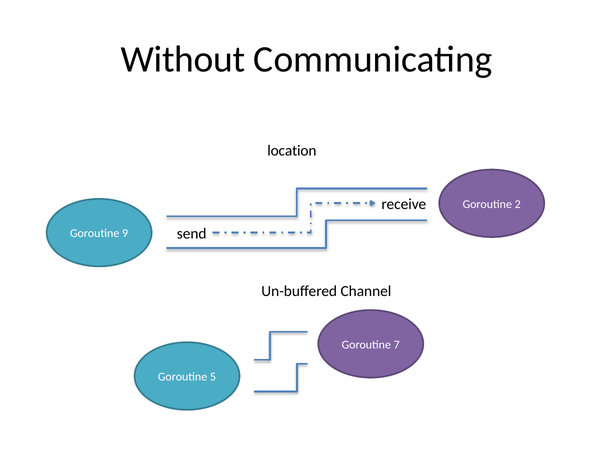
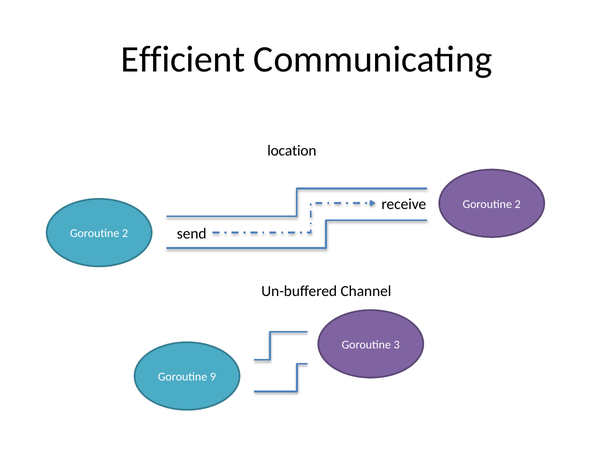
Without: Without -> Efficient (183, 59)
9: 9 -> 2 (125, 234)
7: 7 -> 3 (397, 345)
5: 5 -> 9 (213, 377)
